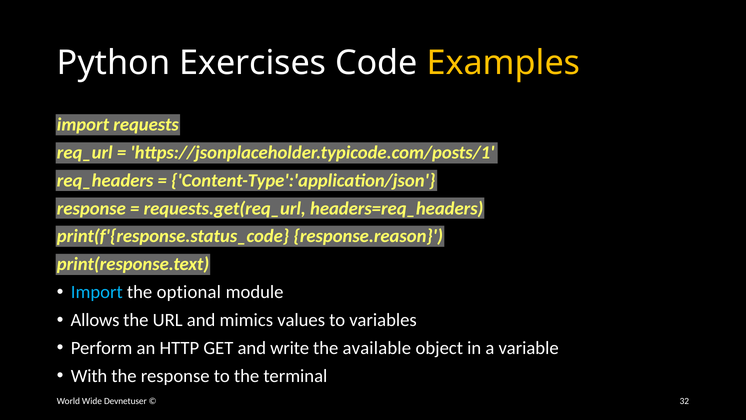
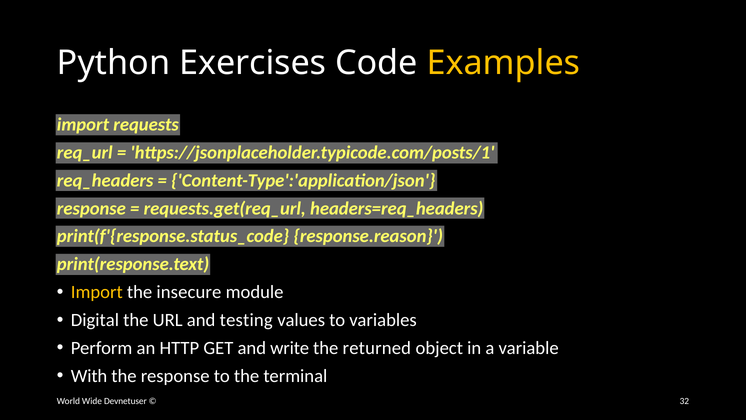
Import colour: light blue -> yellow (97, 292)
optional: optional -> insecure (189, 292)
Allows: Allows -> Digital (95, 320)
mimics: mimics -> testing (246, 320)
available: available -> returned (377, 348)
